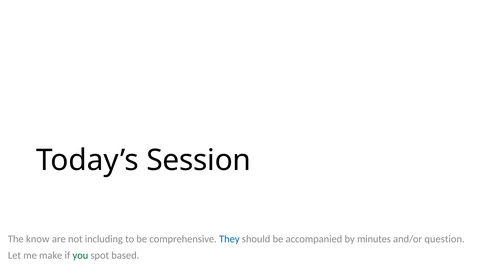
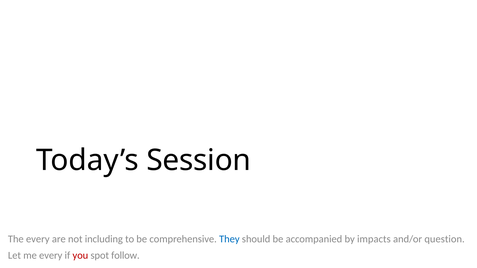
The know: know -> every (38, 239)
minutes: minutes -> impacts (374, 239)
me make: make -> every (51, 256)
you colour: green -> red (80, 256)
based: based -> follow (125, 256)
